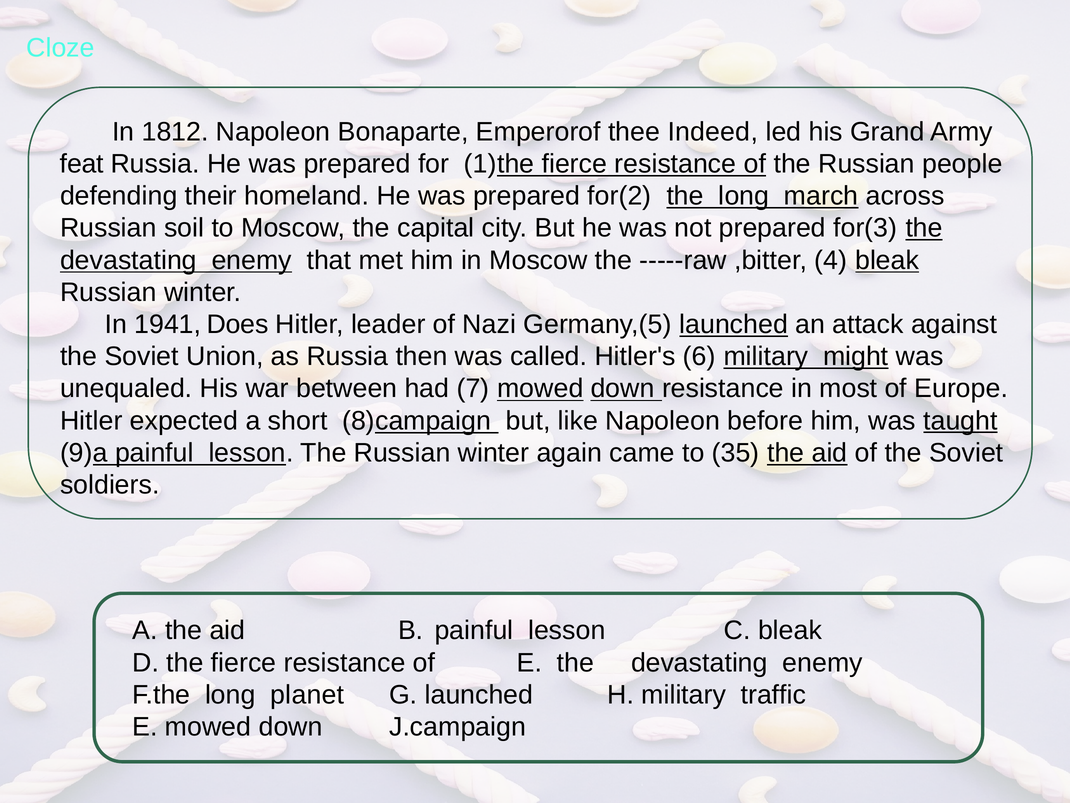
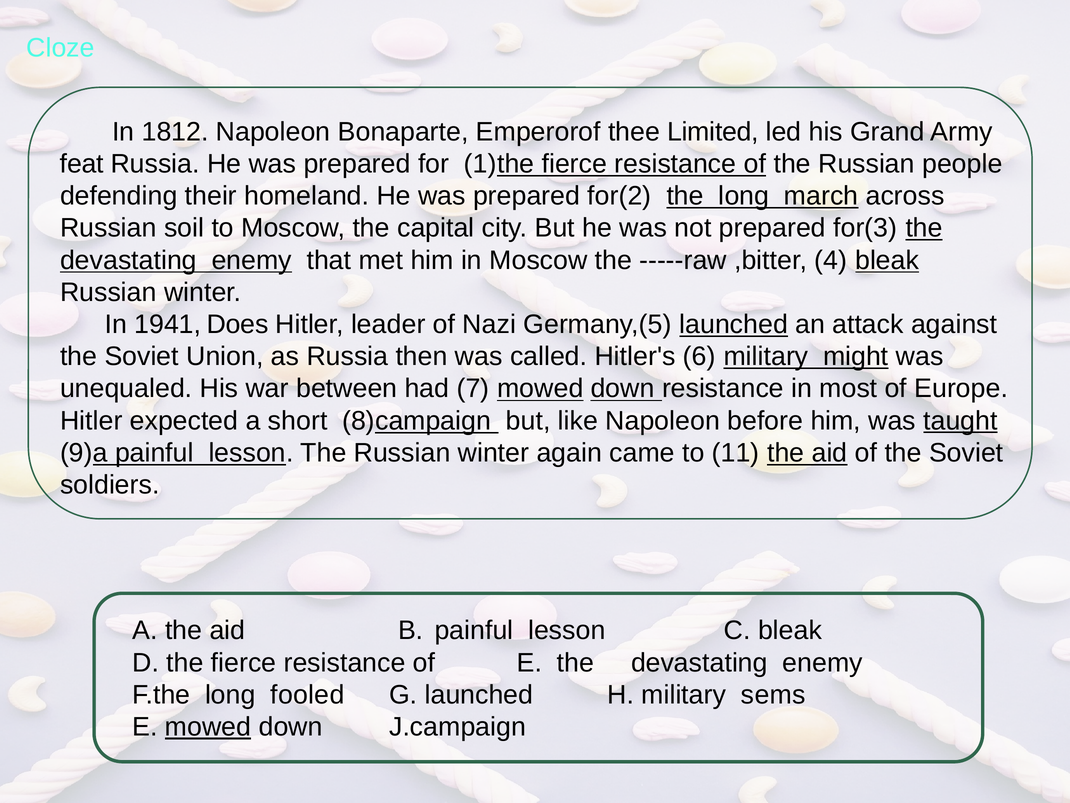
Indeed: Indeed -> Limited (713, 132)
35: 35 -> 11 (736, 453)
planet: planet -> fooled (307, 694)
traffic: traffic -> sems (773, 694)
mowed underline: none -> present (208, 727)
